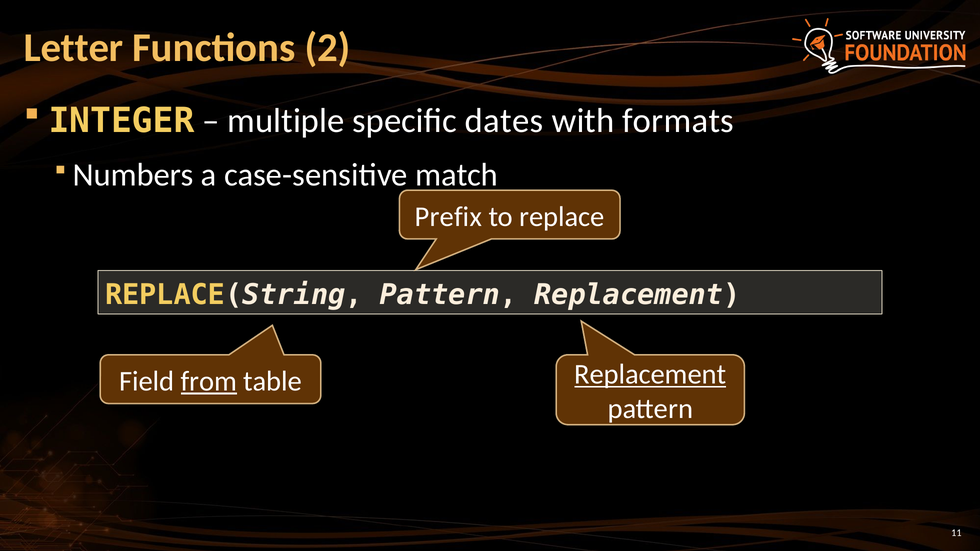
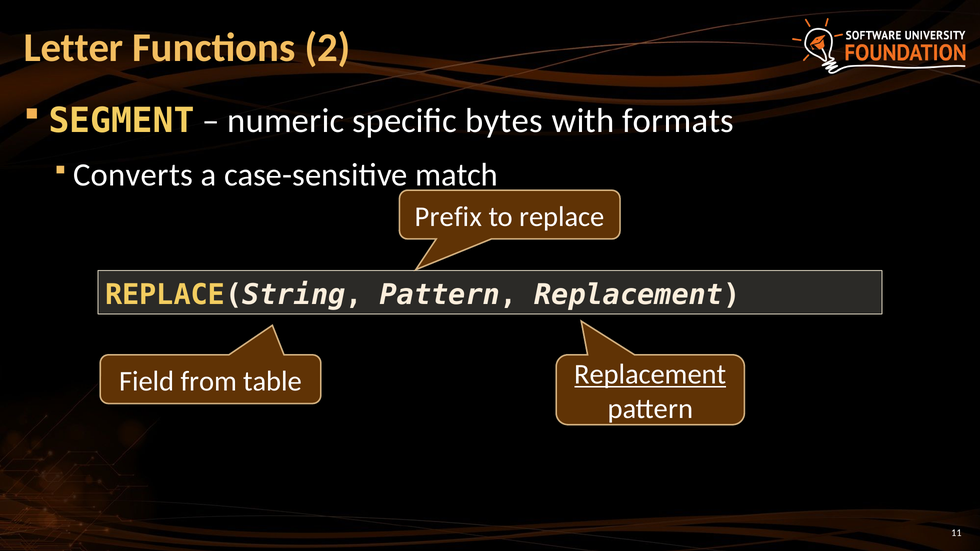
INTEGER: INTEGER -> SEGMENT (122, 121)
multiple: multiple -> numeric (286, 121)
dates: dates -> bytes (504, 121)
Numbers: Numbers -> Converts (133, 175)
from underline: present -> none (209, 381)
